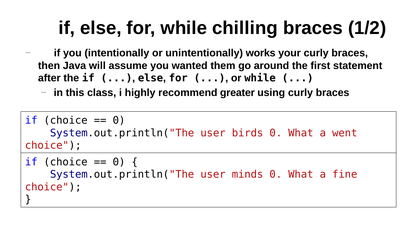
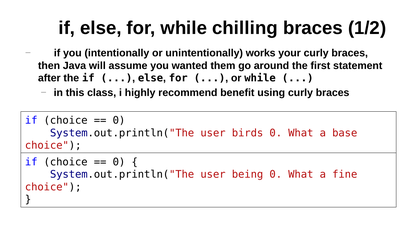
greater: greater -> benefit (237, 93)
went: went -> base (345, 133)
minds: minds -> being (248, 174)
